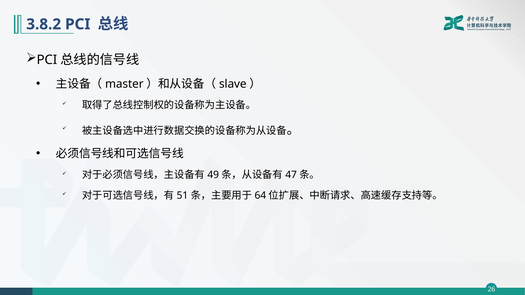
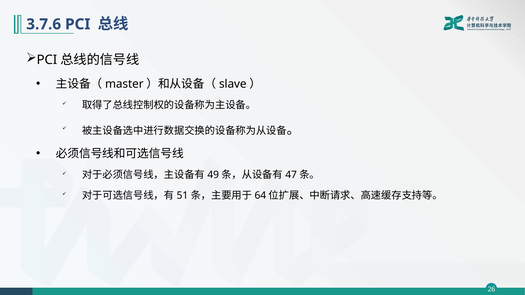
3.8.2: 3.8.2 -> 3.7.6 (44, 24)
